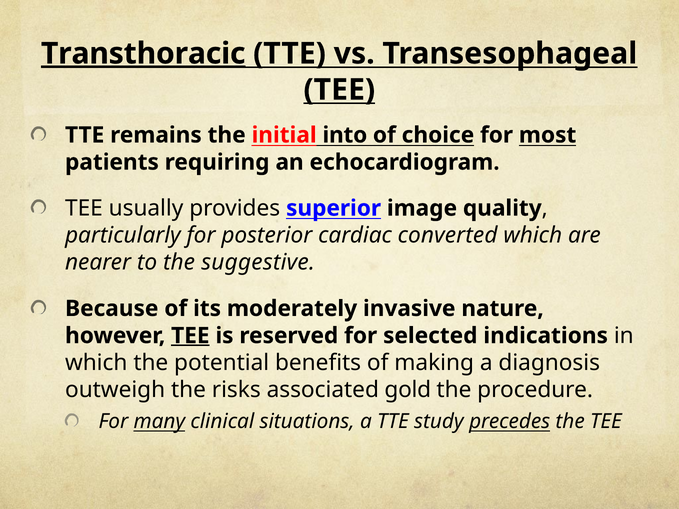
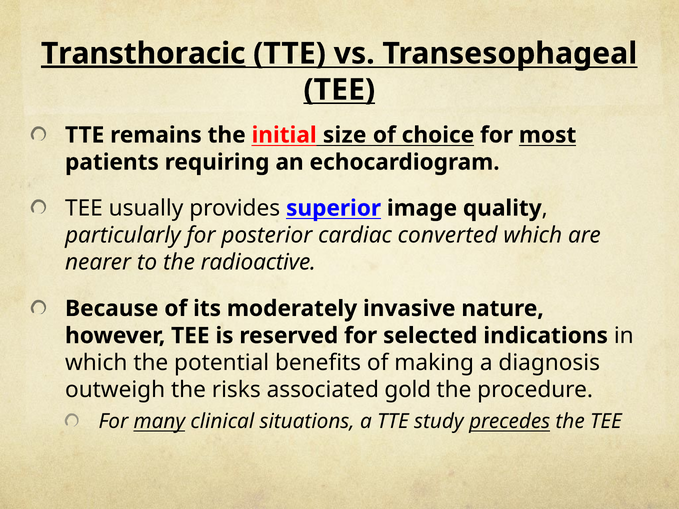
into: into -> size (345, 135)
suggestive: suggestive -> radioactive (258, 263)
TEE underline: present -> none (190, 336)
